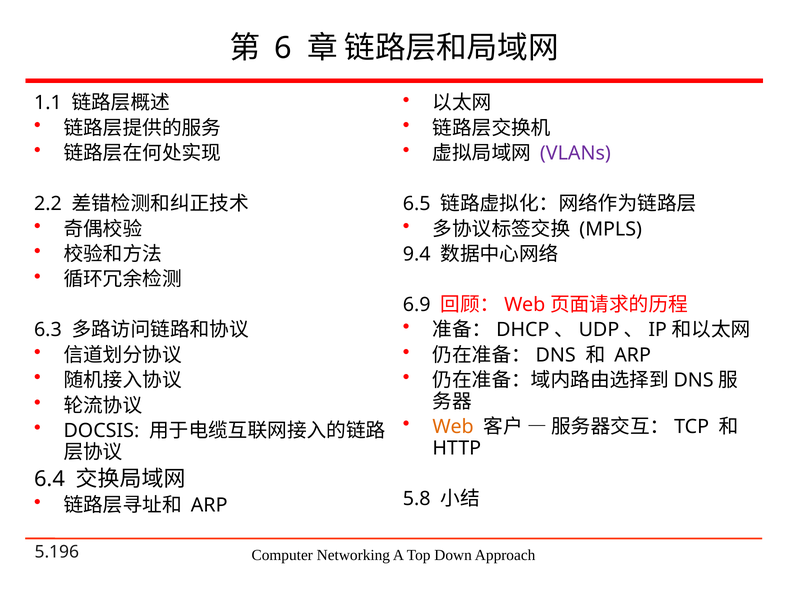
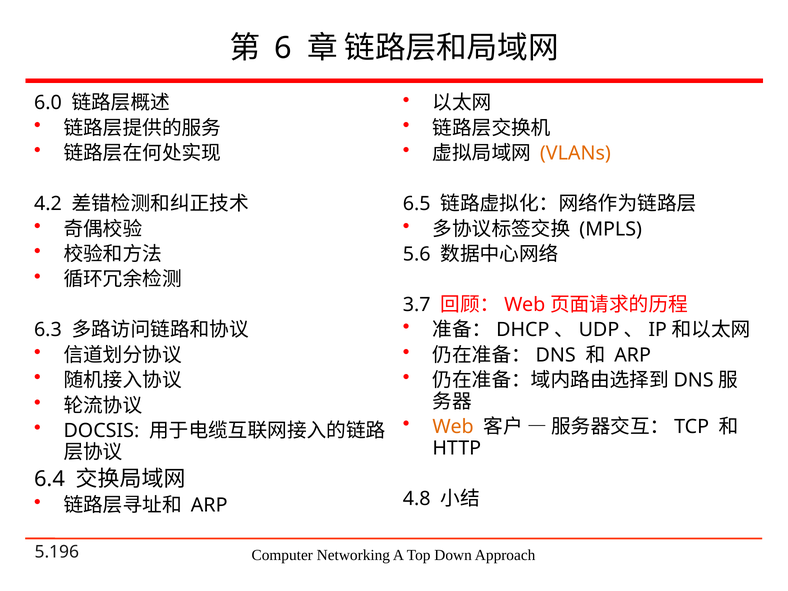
1.1: 1.1 -> 6.0 (48, 103)
VLANs colour: purple -> orange (575, 153)
2.2: 2.2 -> 4.2 (48, 204)
9.4: 9.4 -> 5.6 (417, 254)
6.9: 6.9 -> 3.7 (417, 305)
5.8: 5.8 -> 4.8 (417, 499)
